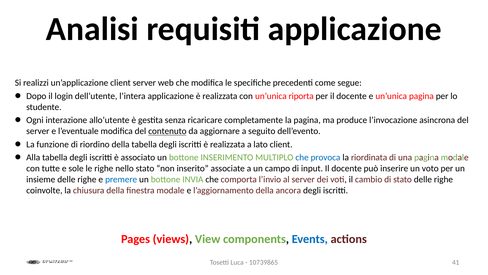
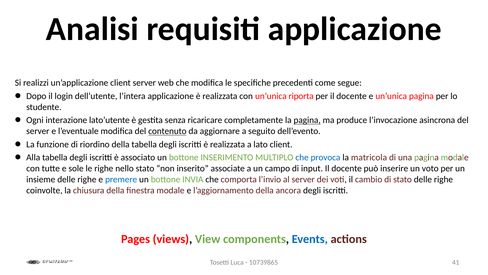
allo’utente: allo’utente -> lato’utente (109, 120)
pagina underline: none -> present (307, 120)
riordinata: riordinata -> matricola (369, 157)
